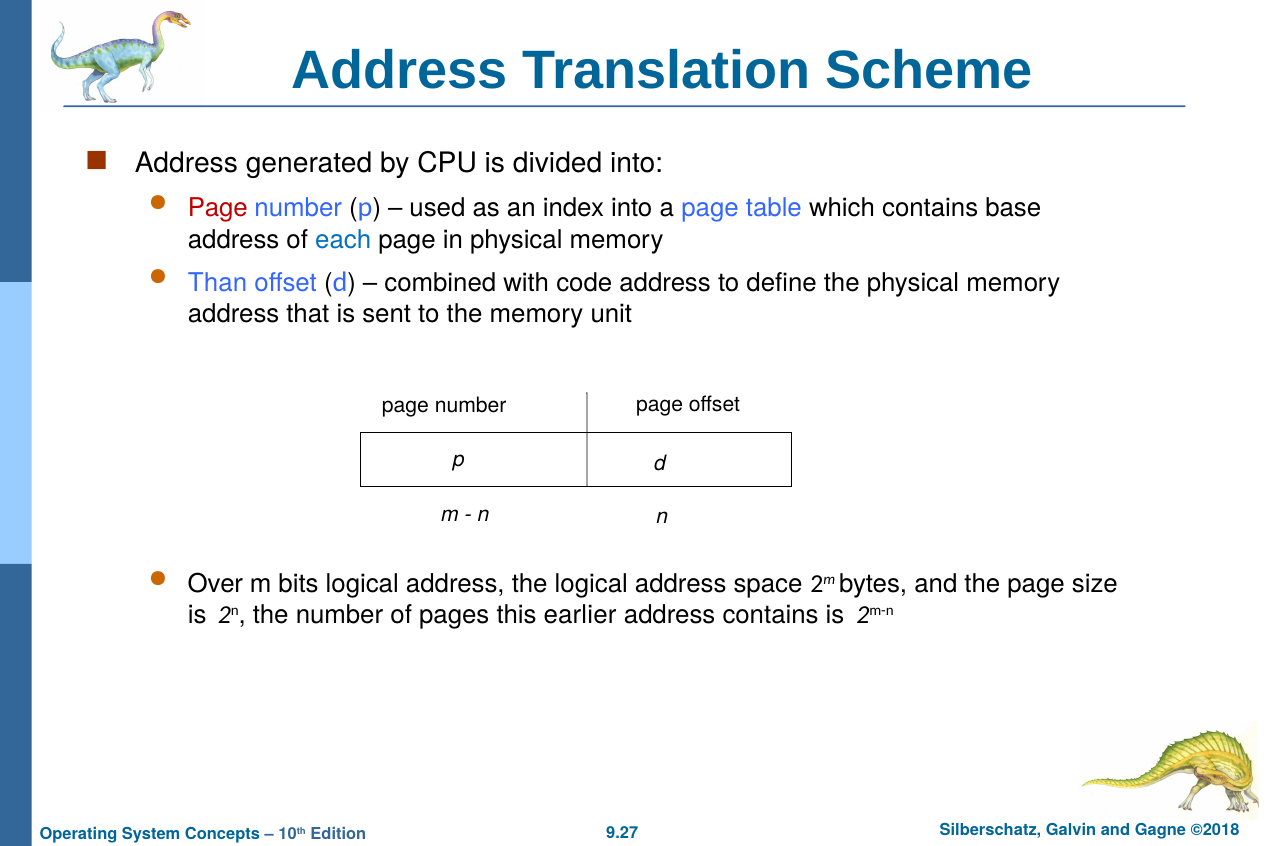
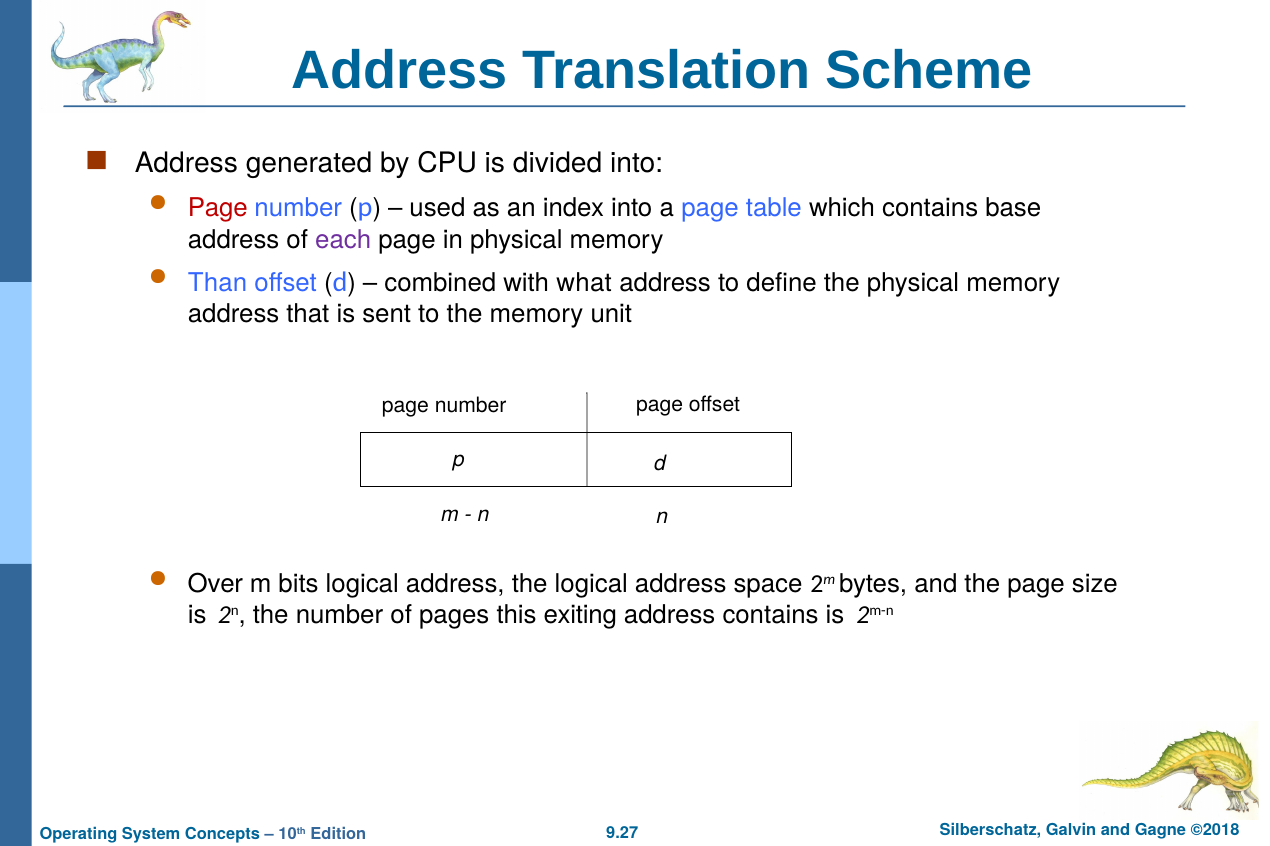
each colour: blue -> purple (343, 240)
code: code -> what (584, 283)
earlier: earlier -> exiting (580, 615)
